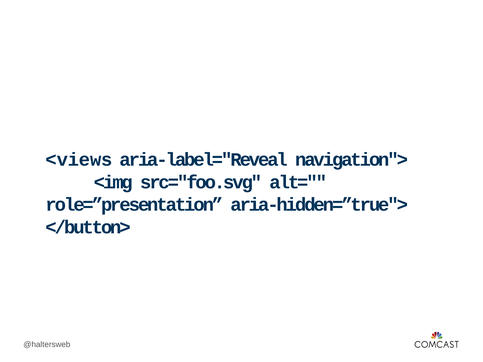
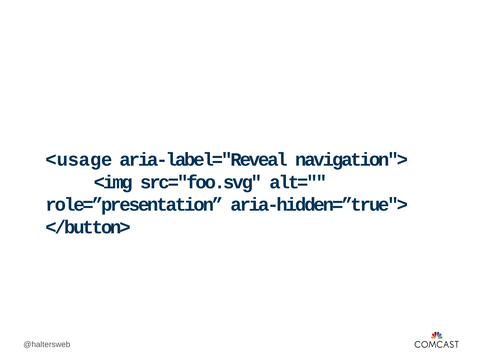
<views: <views -> <usage (79, 160)
